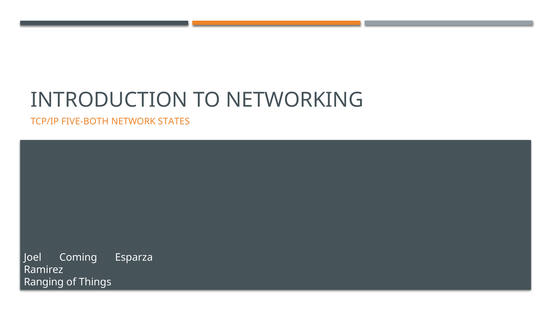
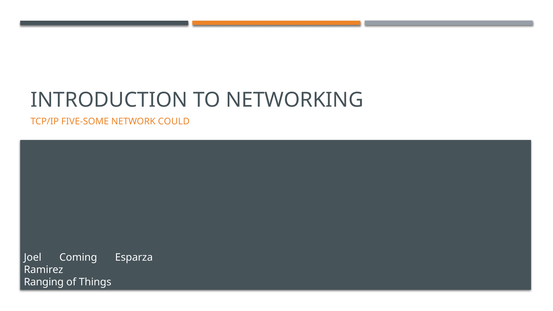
FIVE-BOTH: FIVE-BOTH -> FIVE-SOME (85, 121)
STATES: STATES -> COULD (174, 121)
